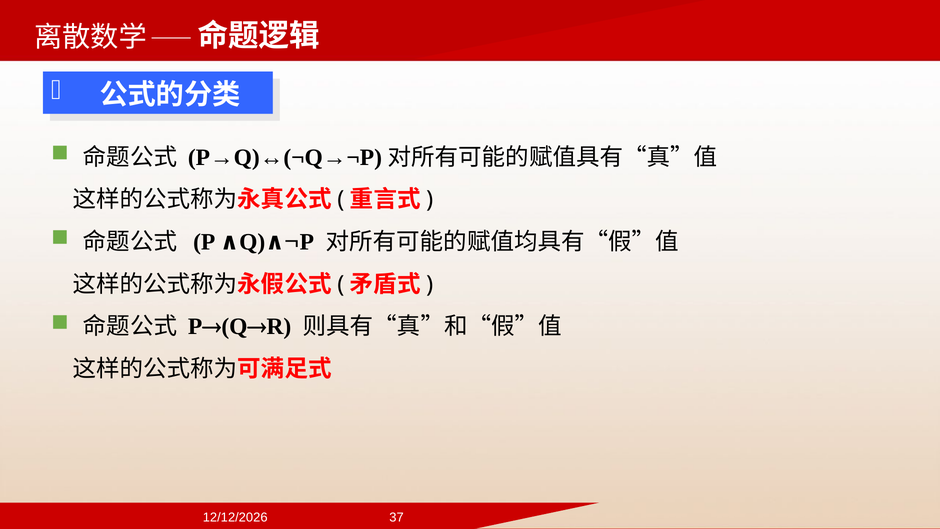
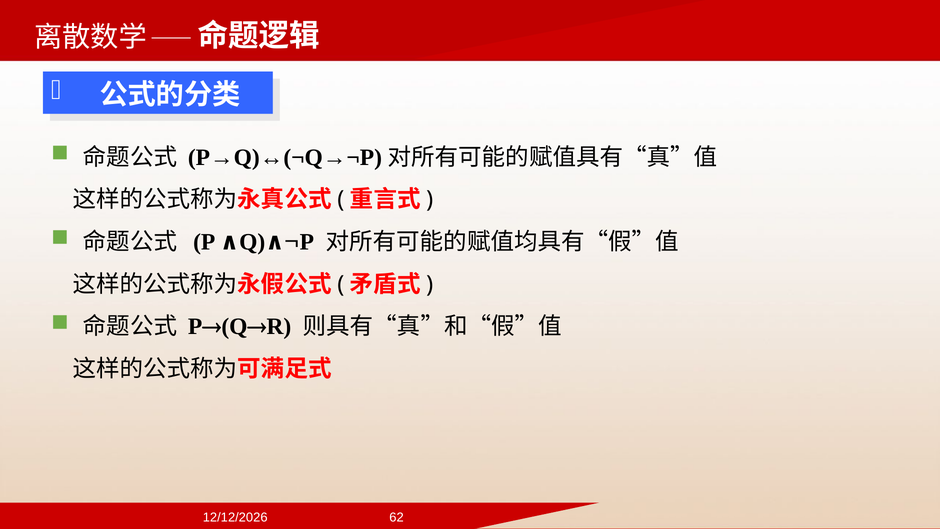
37: 37 -> 62 (397, 517)
